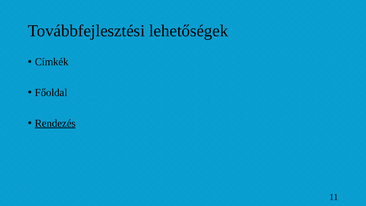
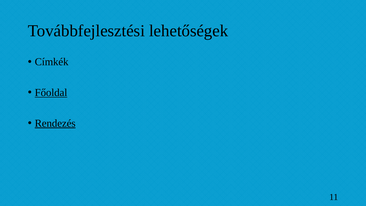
Főoldal underline: none -> present (51, 93)
